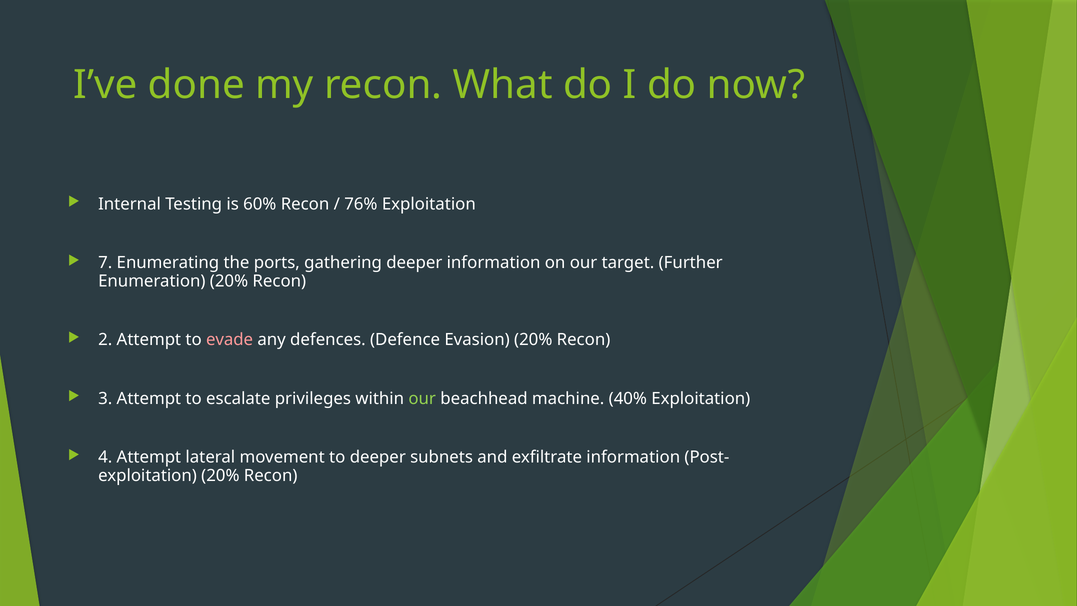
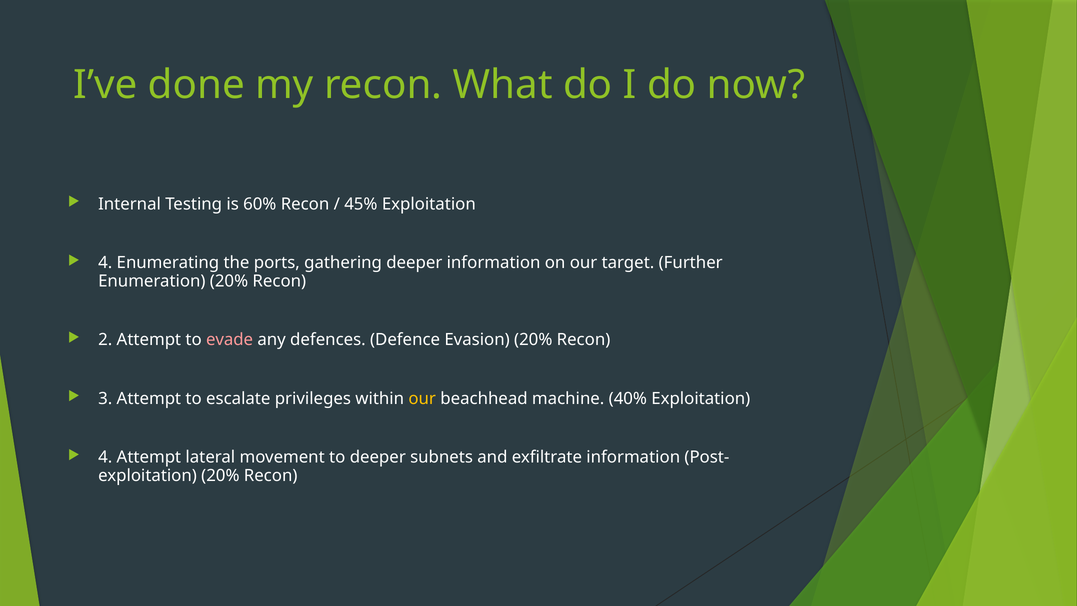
76%: 76% -> 45% (361, 204)
7: 7 -> 4 (105, 263)
our colour: light green -> yellow (422, 398)
